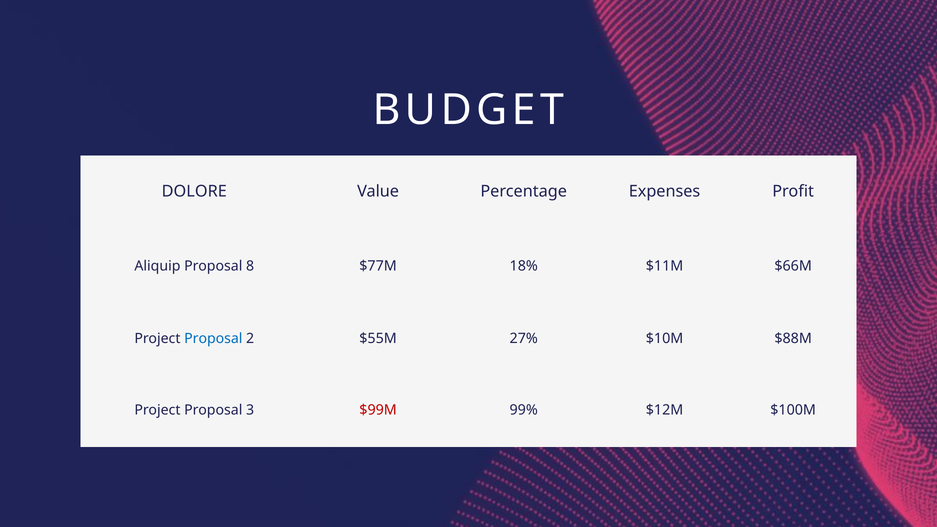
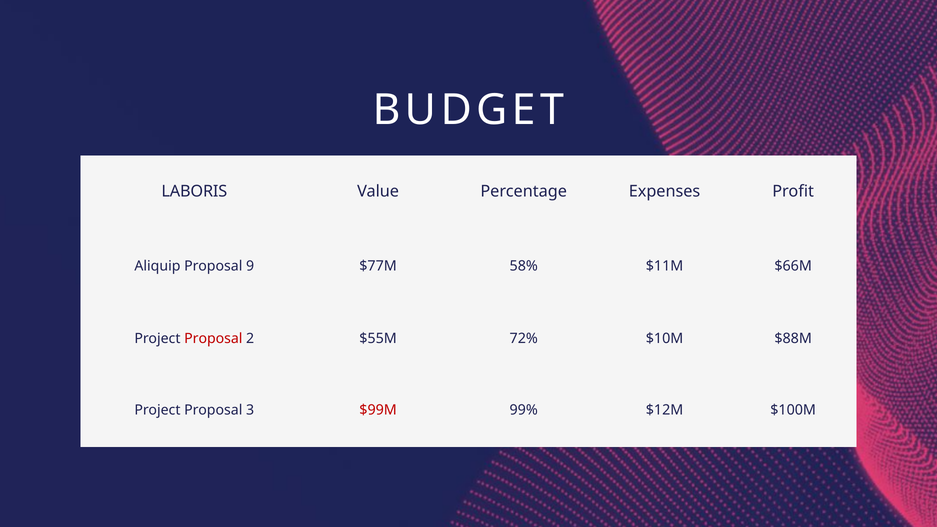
DOLORE: DOLORE -> LABORIS (194, 192)
8: 8 -> 9 (250, 266)
18%: 18% -> 58% (524, 266)
Proposal colour: blue -> red (213, 339)
27%: 27% -> 72% (524, 339)
